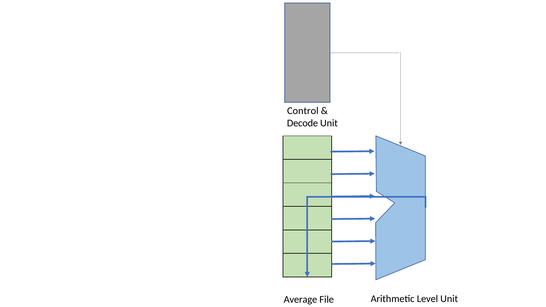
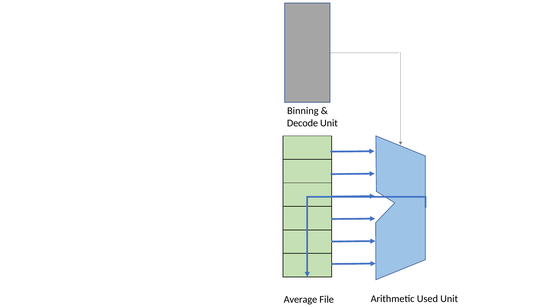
Control: Control -> Binning (303, 111)
Level: Level -> Used (427, 299)
